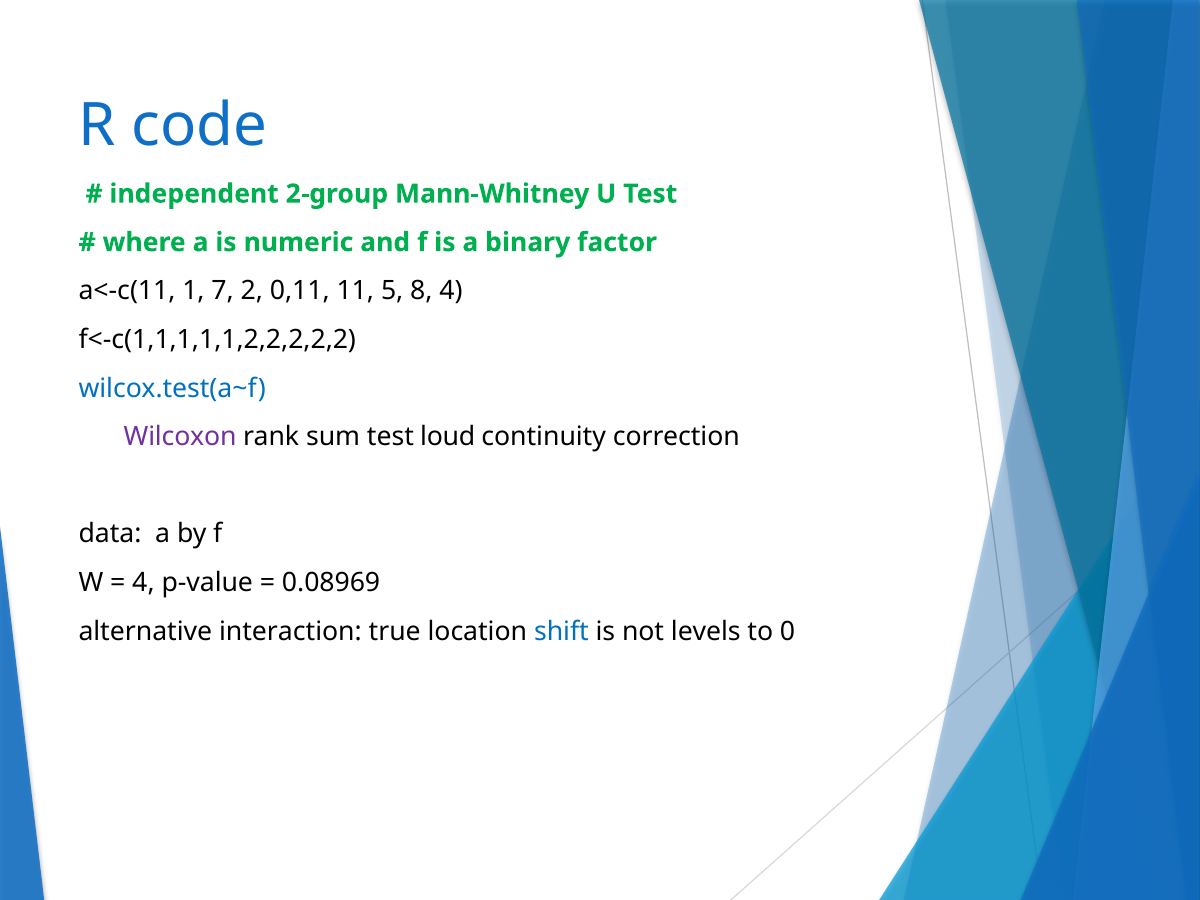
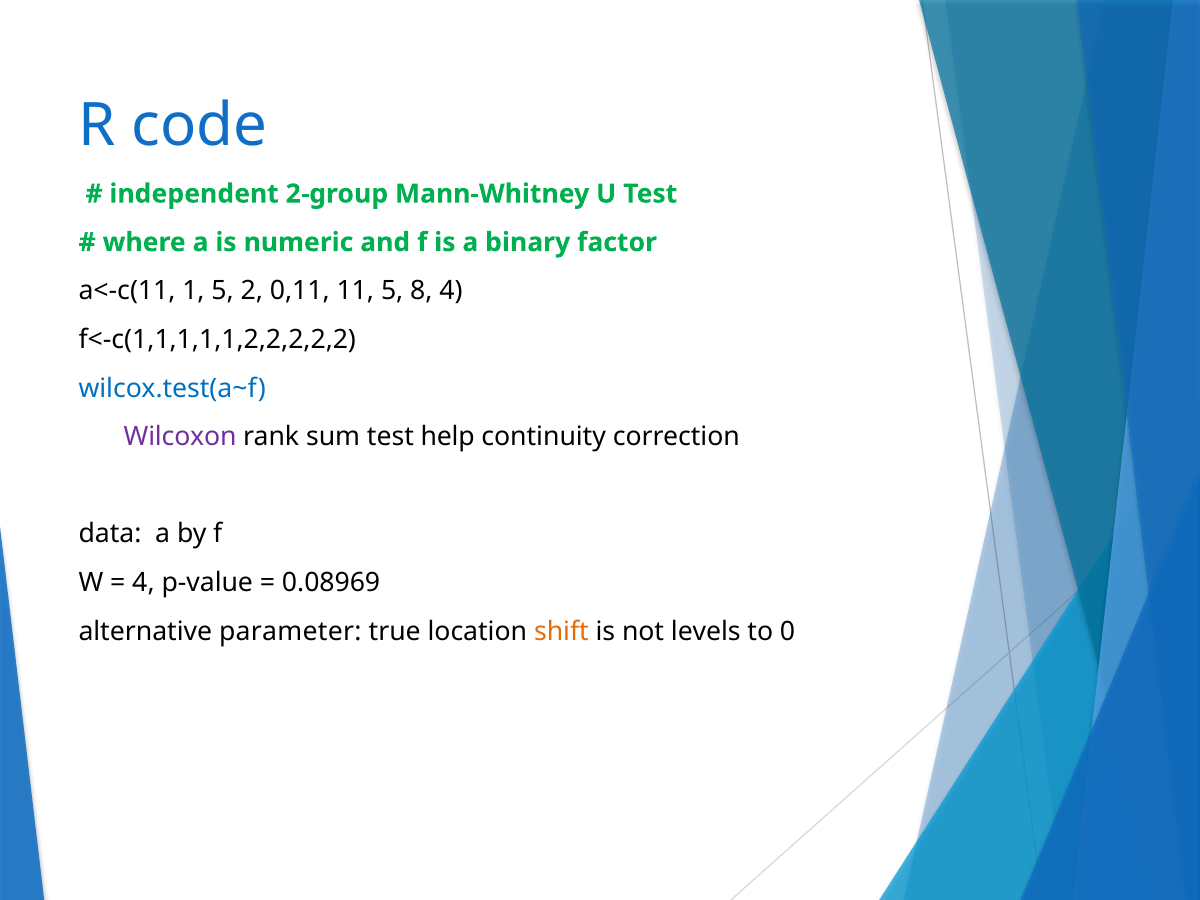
1 7: 7 -> 5 (223, 291)
loud: loud -> help (448, 437)
interaction: interaction -> parameter (290, 631)
shift colour: blue -> orange (561, 631)
